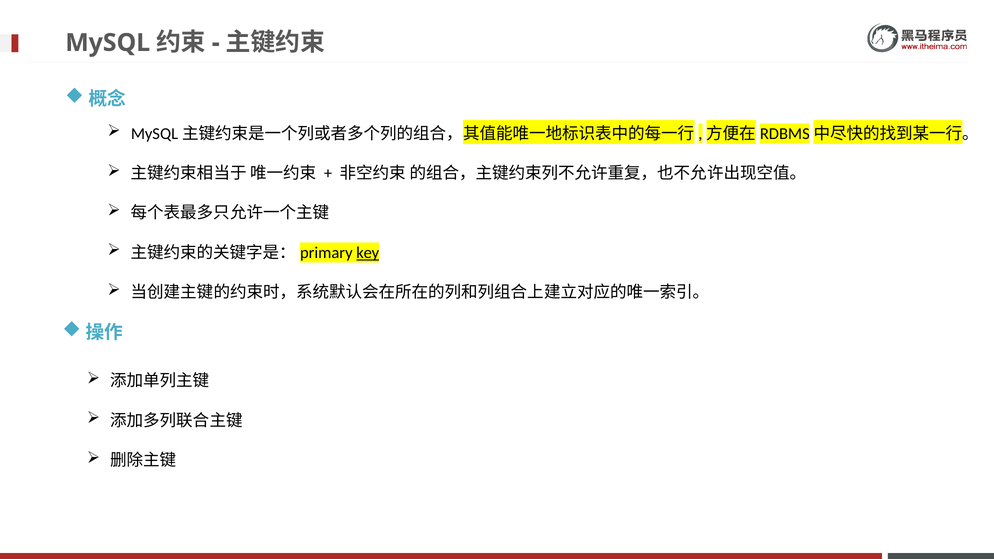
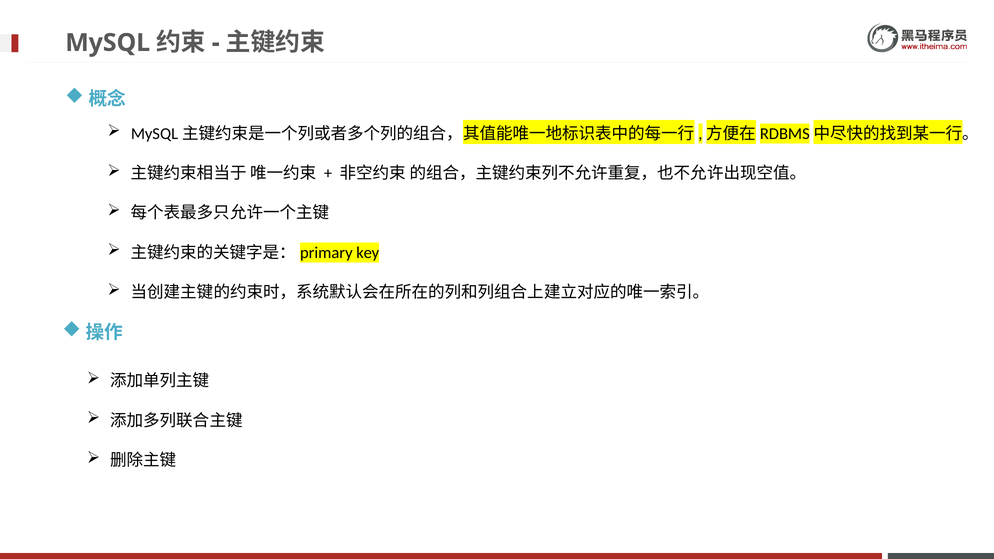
key underline: present -> none (368, 253)
